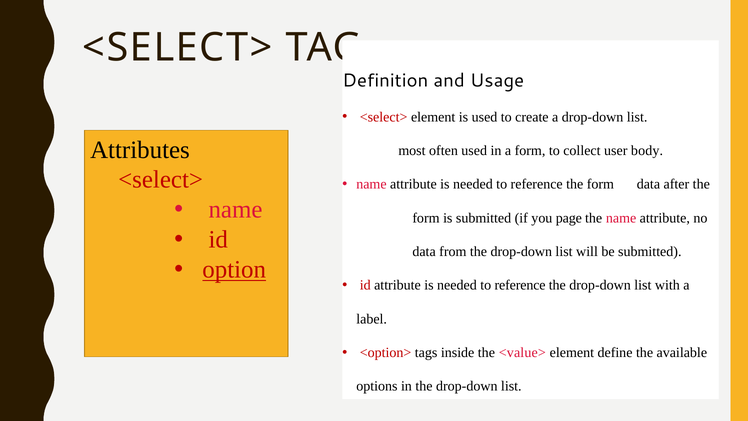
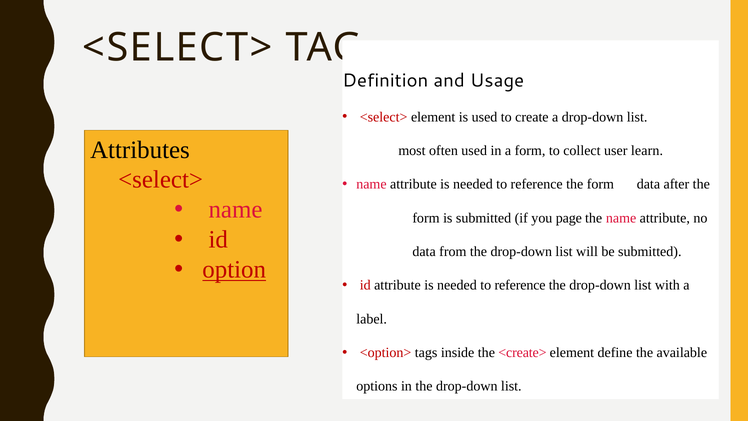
body: body -> learn (647, 150)
<value>: <value> -> <create> (522, 352)
